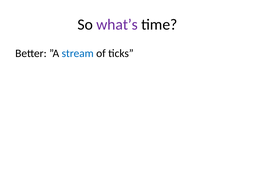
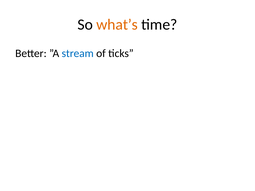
what’s colour: purple -> orange (117, 25)
